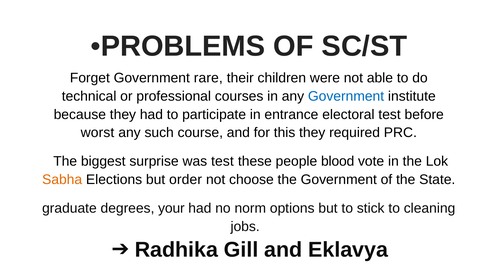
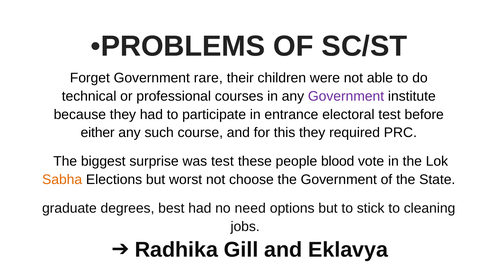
Government colour: blue -> purple (346, 96)
worst: worst -> either (98, 133)
order: order -> worst (186, 180)
your: your -> best (171, 208)
norm: norm -> need (250, 208)
